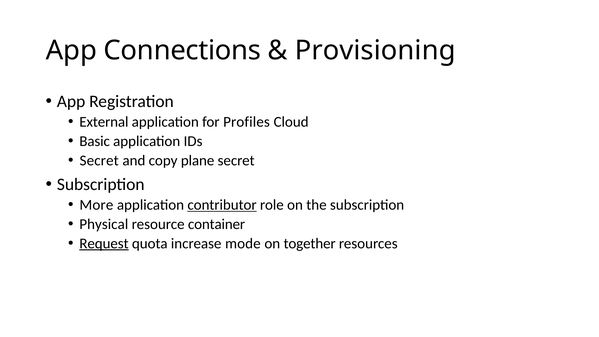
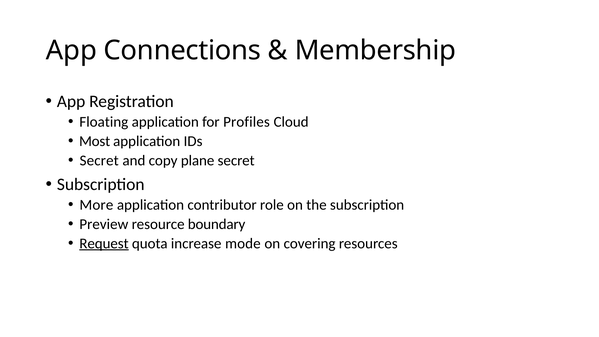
Provisioning: Provisioning -> Membership (375, 50)
External: External -> Floating (104, 122)
Basic: Basic -> Most (95, 141)
contributor underline: present -> none (222, 205)
Physical: Physical -> Preview (104, 224)
container: container -> boundary (217, 224)
together: together -> covering (310, 243)
